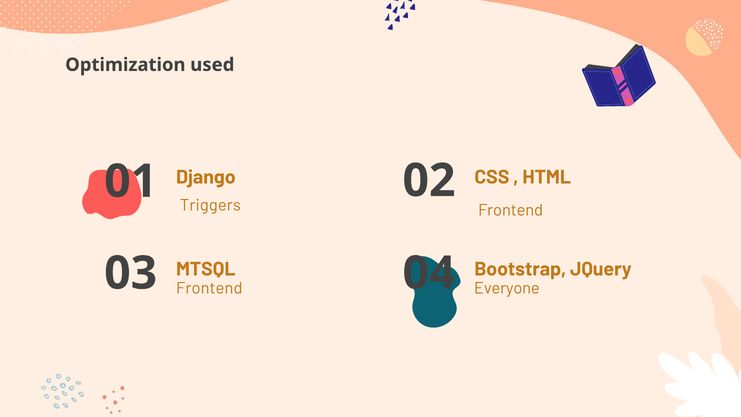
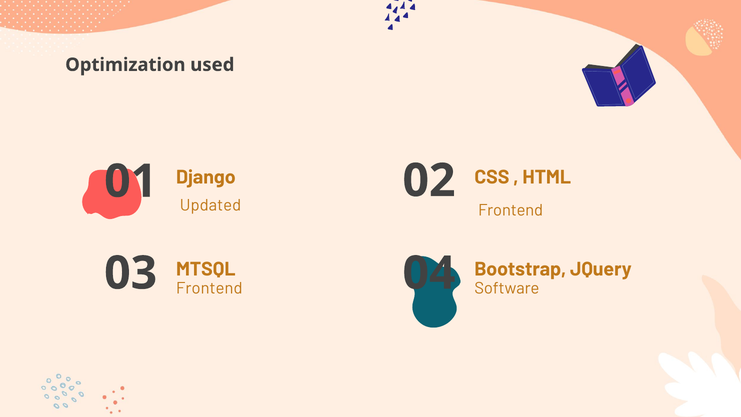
Triggers: Triggers -> Updated (210, 205)
Everyone: Everyone -> Software (507, 288)
